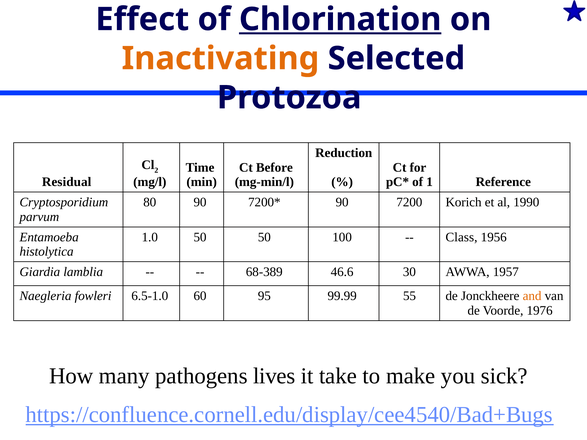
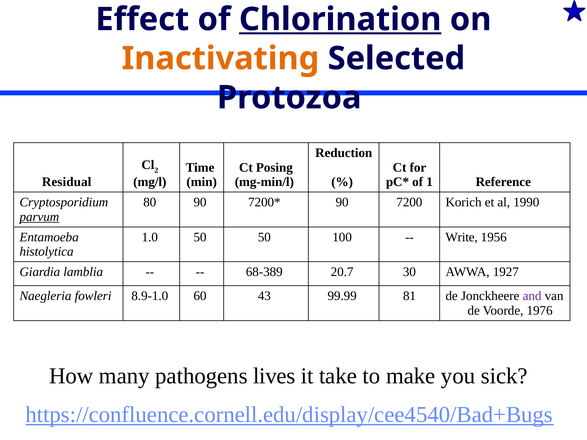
Before: Before -> Posing (274, 168)
parvum underline: none -> present (39, 217)
Class: Class -> Write (462, 237)
46.6: 46.6 -> 20.7 (342, 272)
1957: 1957 -> 1927 (506, 272)
6.5-1.0: 6.5-1.0 -> 8.9-1.0 (150, 296)
95: 95 -> 43 (264, 296)
55: 55 -> 81 (409, 296)
and colour: orange -> purple (532, 296)
